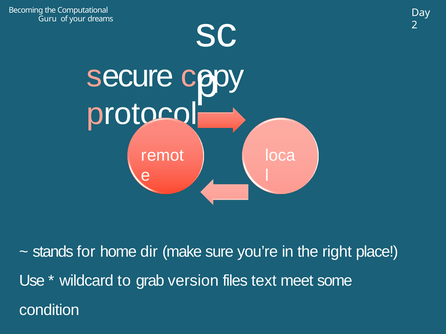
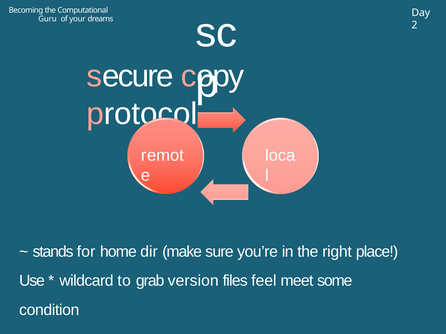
text: text -> feel (264, 281)
